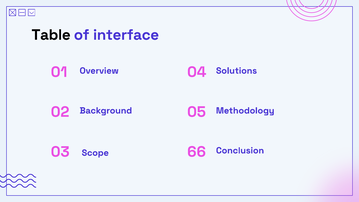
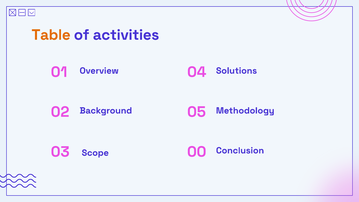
Table colour: black -> orange (51, 35)
interface: interface -> activities (126, 35)
66: 66 -> 00 (197, 152)
